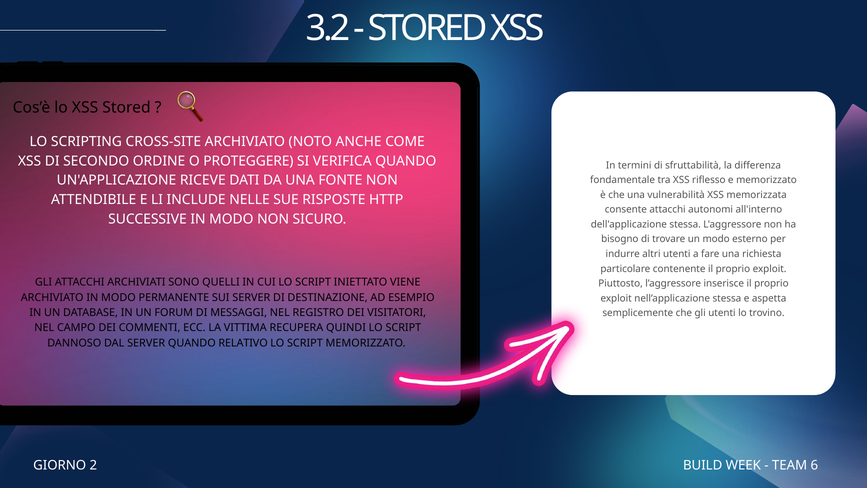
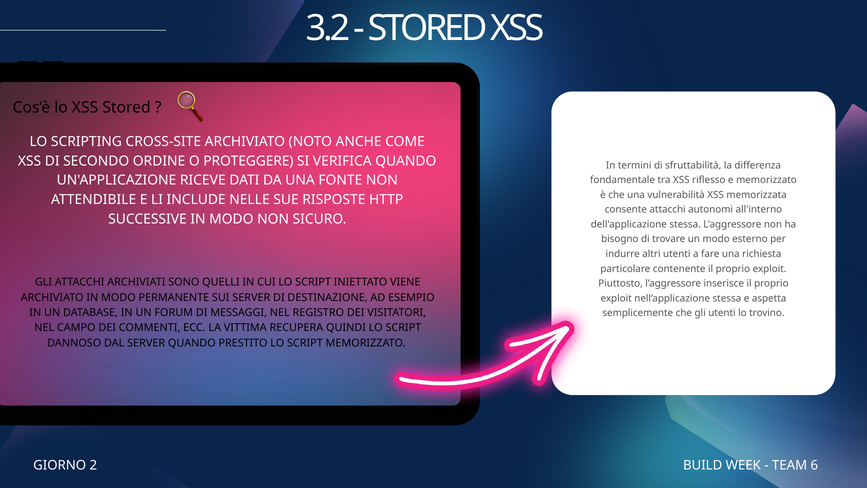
RELATIVO: RELATIVO -> PRESTITO (243, 343)
